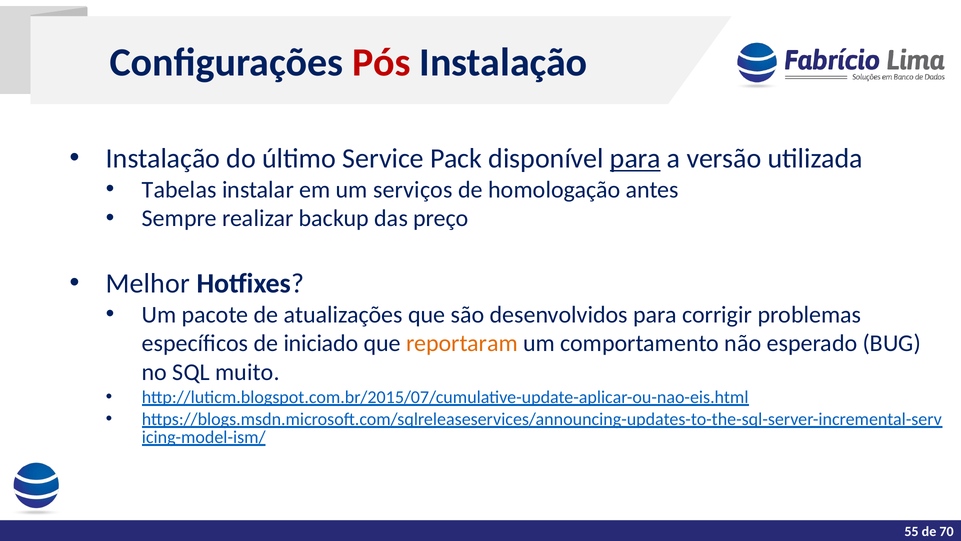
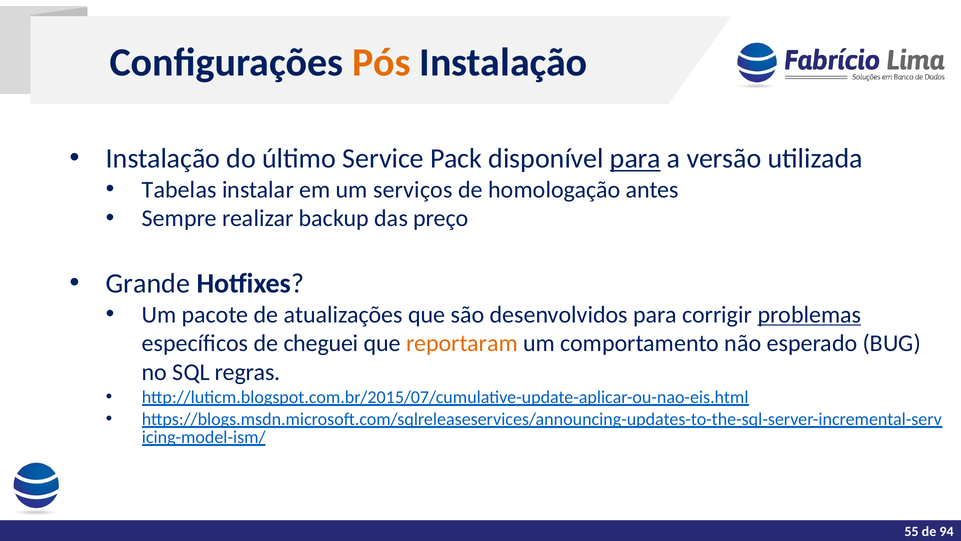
Pós colour: red -> orange (381, 62)
Melhor: Melhor -> Grande (148, 283)
problemas underline: none -> present (809, 314)
iniciado: iniciado -> cheguei (321, 343)
muito: muito -> regras (248, 372)
70: 70 -> 94 (947, 531)
